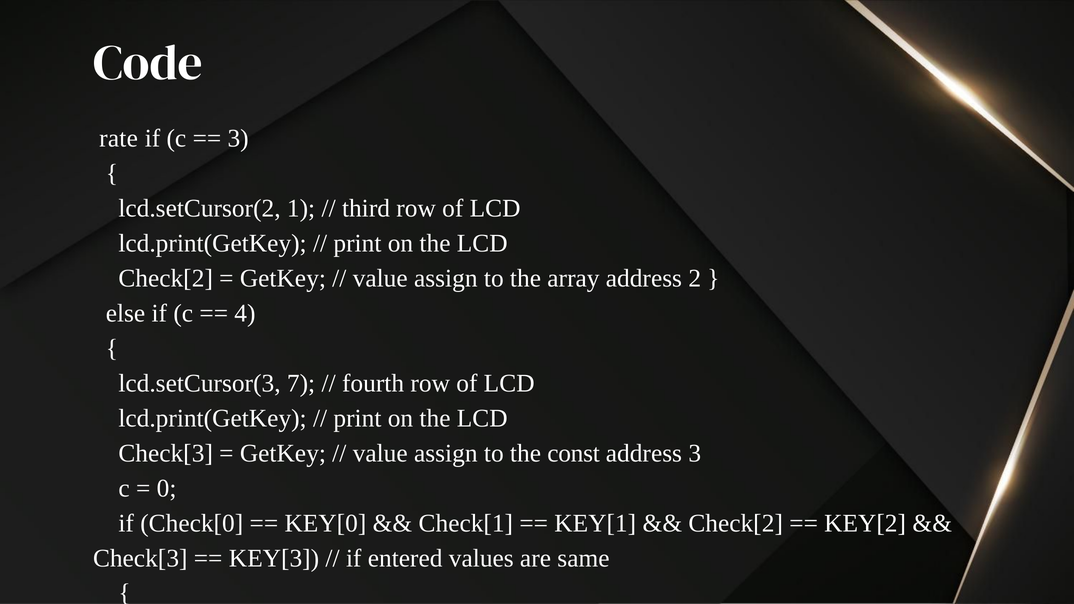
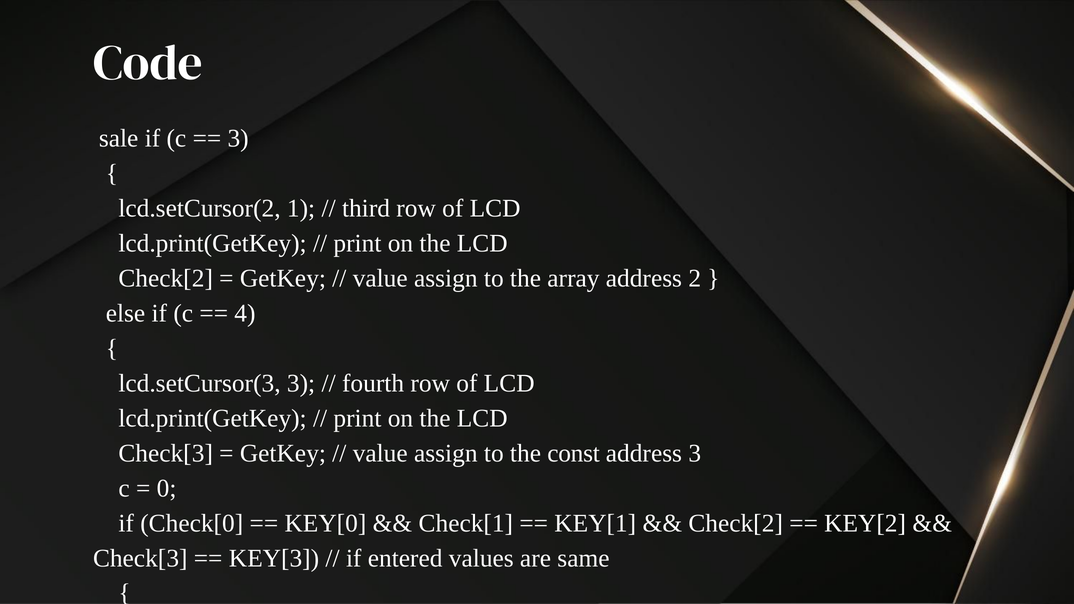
rate: rate -> sale (119, 139)
lcd.setCursor(3 7: 7 -> 3 (301, 383)
